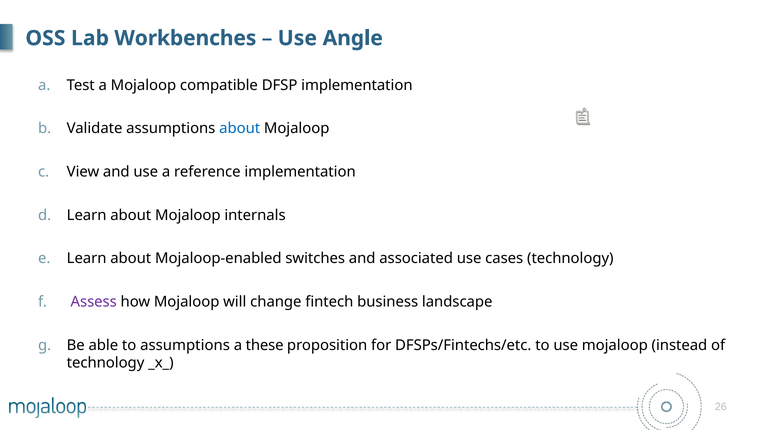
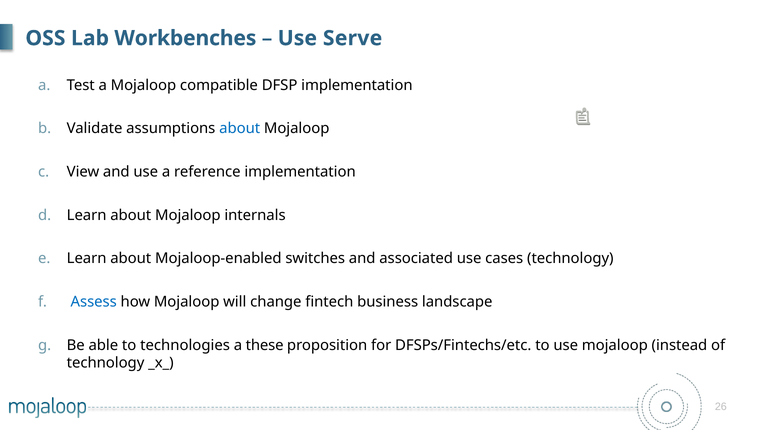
Angle: Angle -> Serve (353, 38)
Assess colour: purple -> blue (94, 302)
to assumptions: assumptions -> technologies (185, 345)
